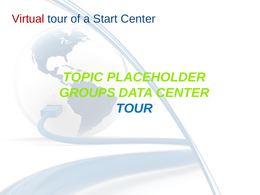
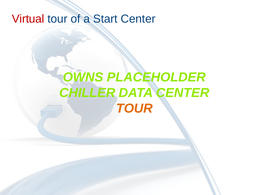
TOPIC: TOPIC -> OWNS (83, 77)
GROUPS: GROUPS -> CHILLER (87, 93)
TOUR colour: blue -> orange (134, 108)
